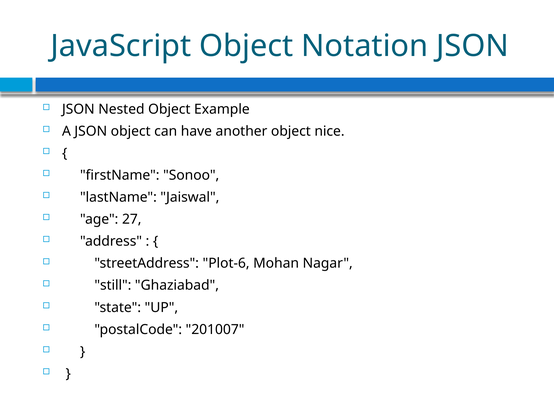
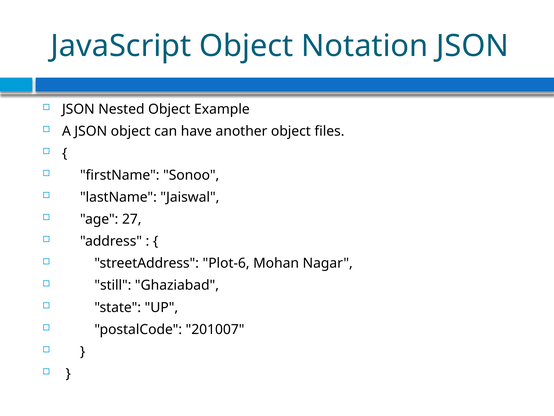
nice: nice -> files (329, 131)
